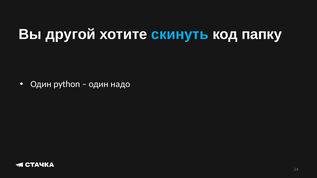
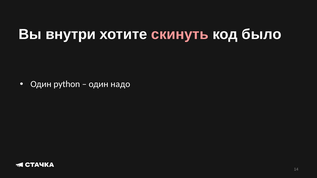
другой: другой -> внутри (71, 34)
скинуть colour: light blue -> pink (180, 34)
папку: папку -> было (262, 34)
